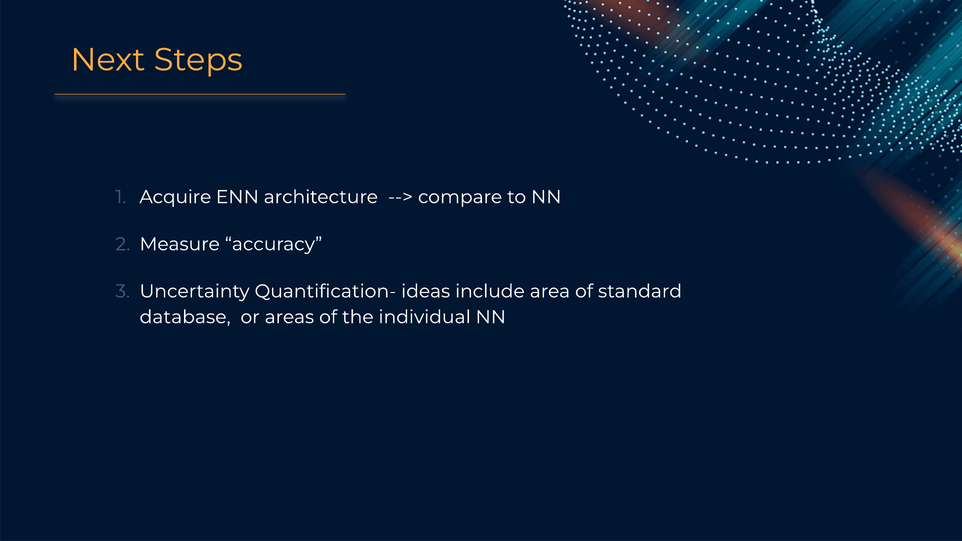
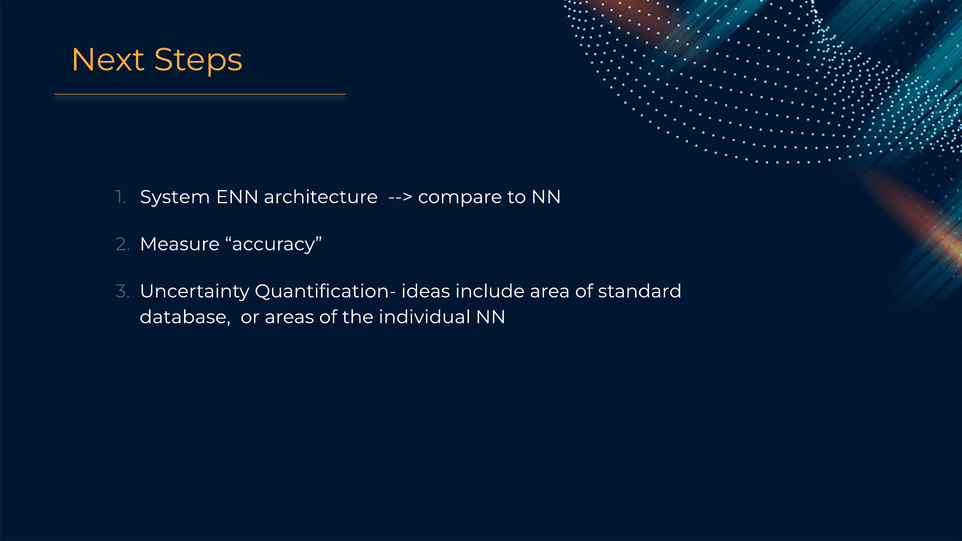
Acquire: Acquire -> System (175, 197)
